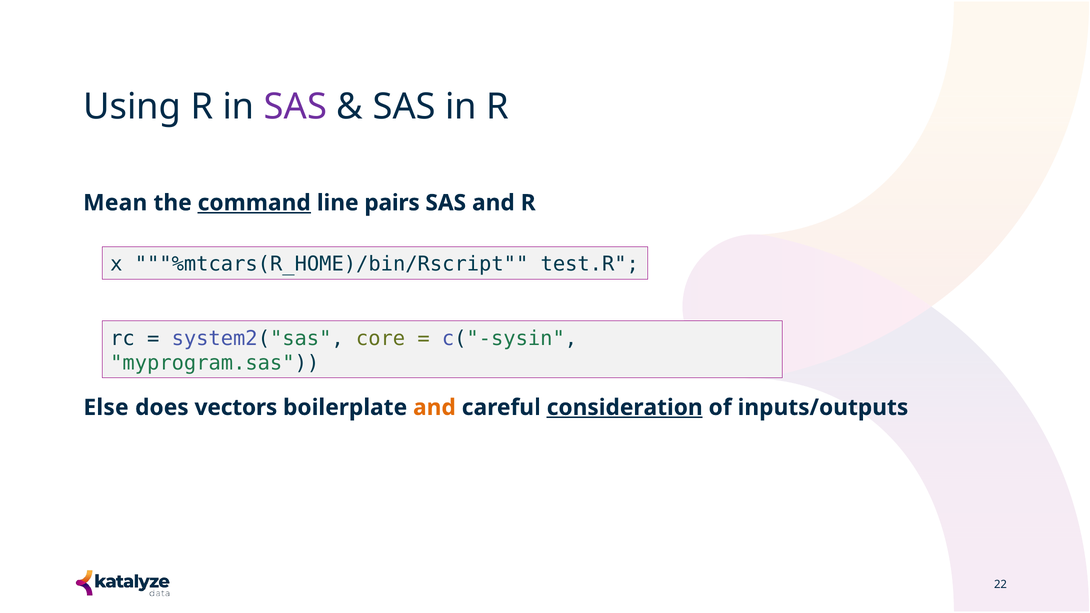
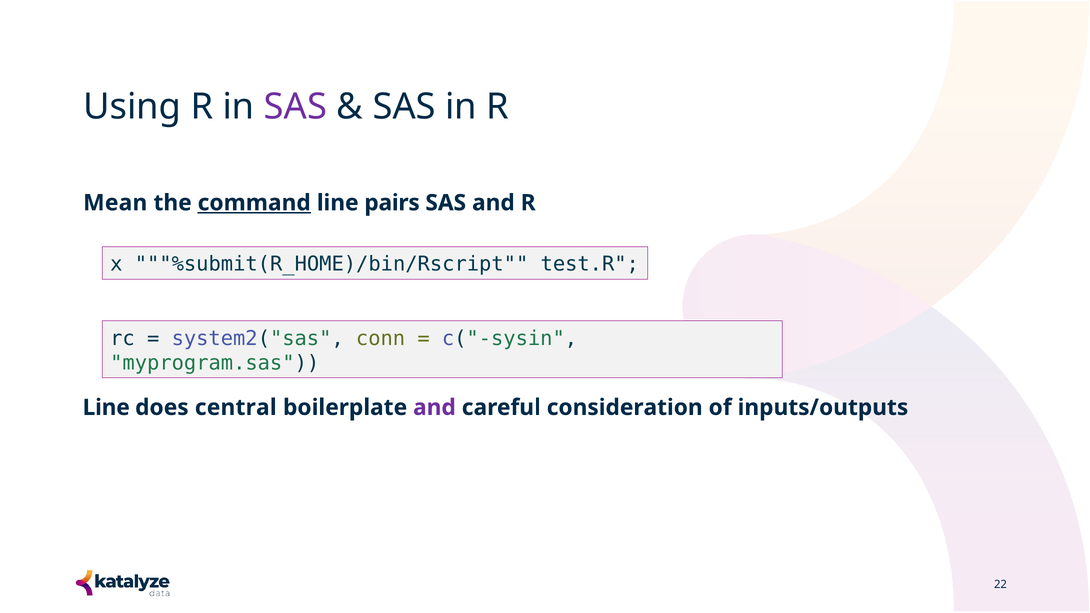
%mtcars(R_HOME)/bin/Rscript: %mtcars(R_HOME)/bin/Rscript -> %submit(R_HOME)/bin/Rscript (332, 264)
core: core -> conn (381, 338)
Else: Else -> Line (106, 408)
vectors: vectors -> central (236, 408)
and colour: orange -> purple (434, 408)
consideration underline: present -> none (625, 408)
